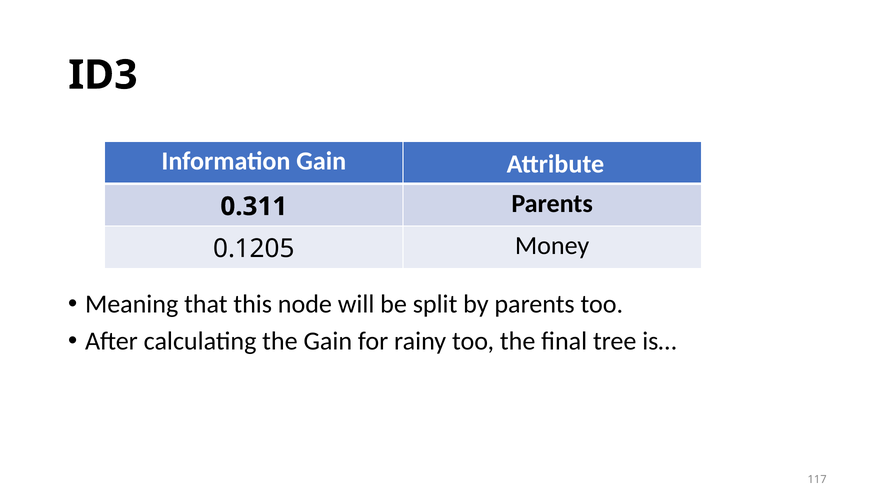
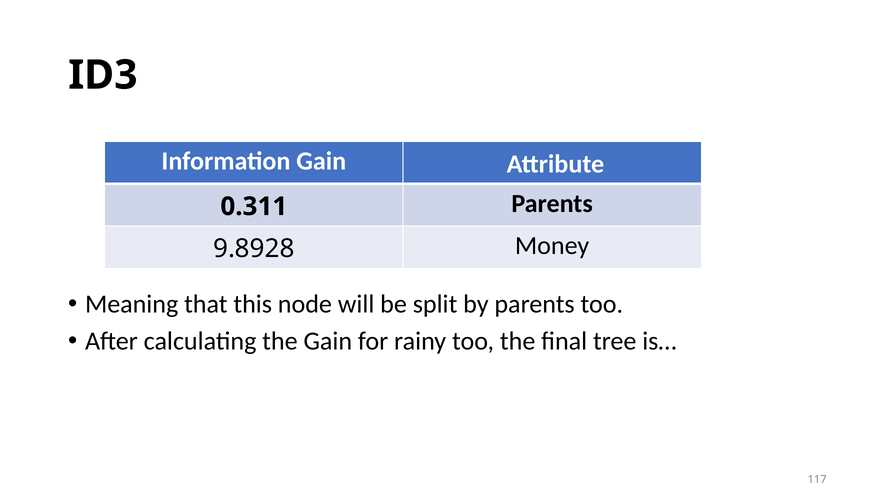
0.1205: 0.1205 -> 9.8928 (254, 249)
